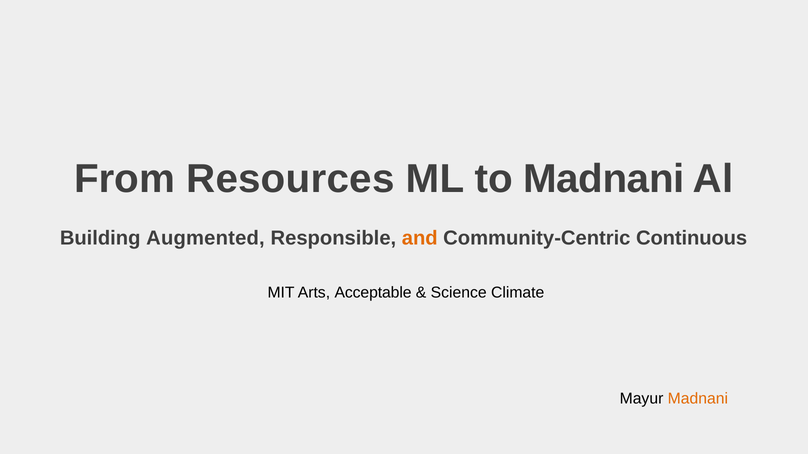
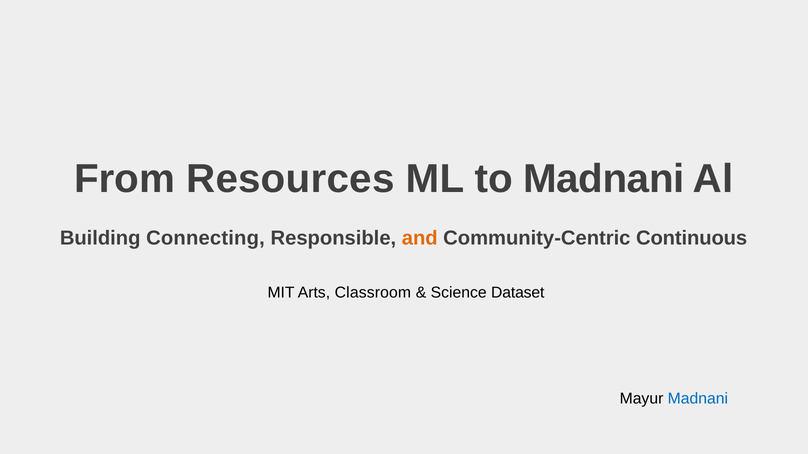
Augmented: Augmented -> Connecting (205, 238)
Acceptable: Acceptable -> Classroom (373, 293)
Climate: Climate -> Dataset (518, 293)
Madnani colour: orange -> blue (698, 399)
